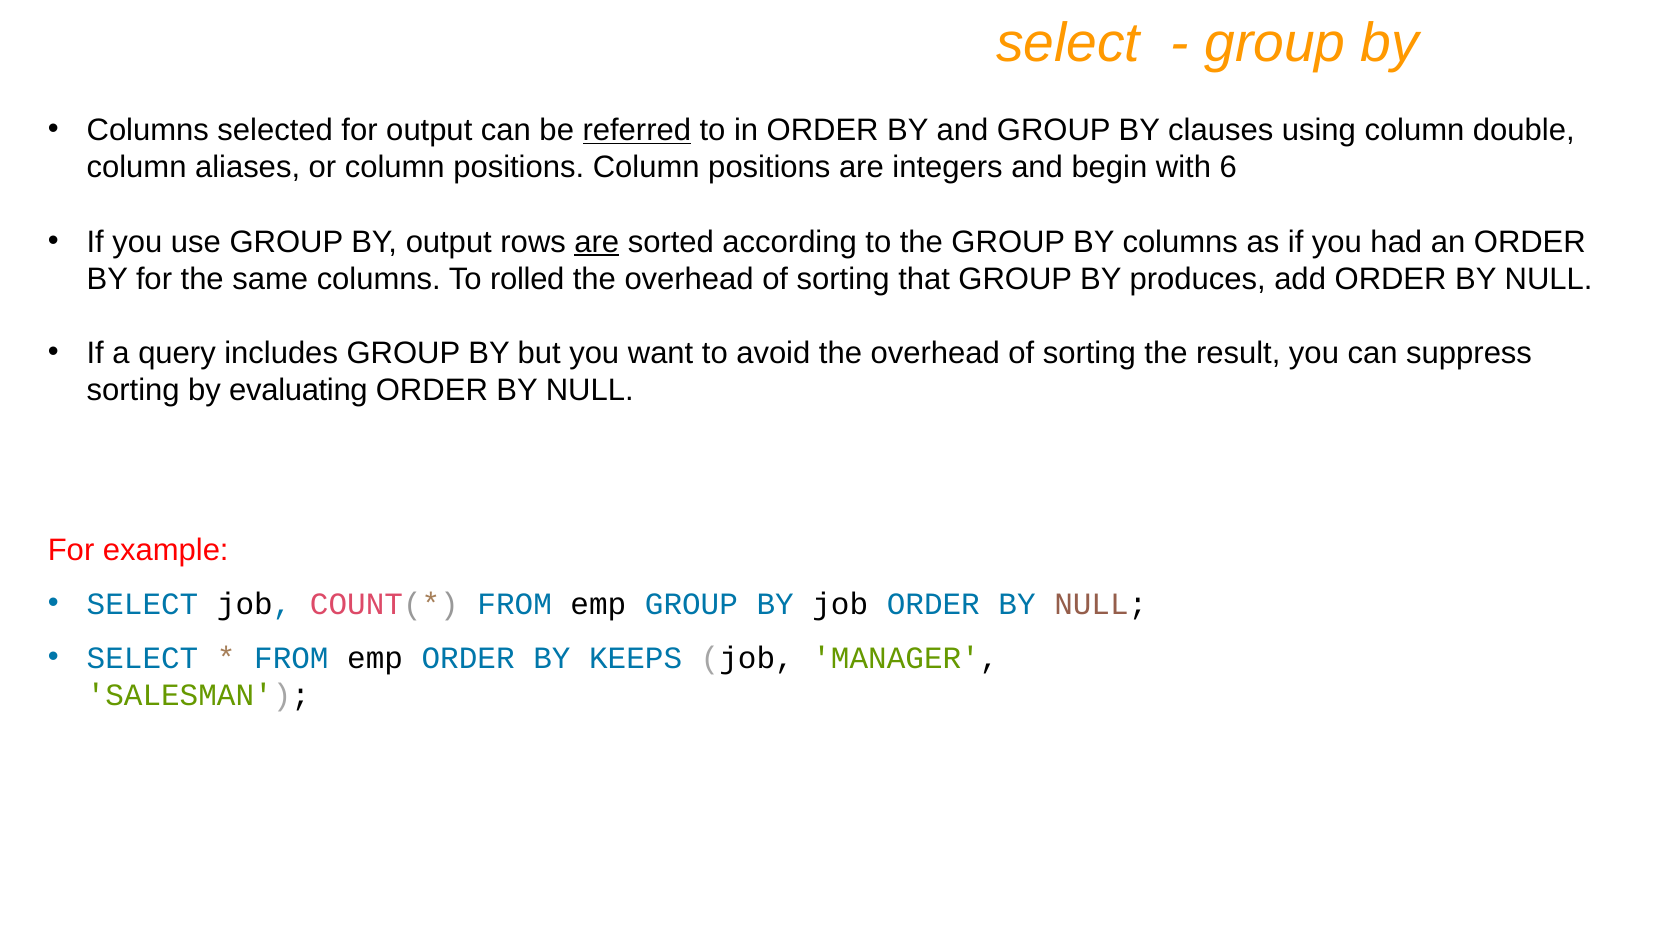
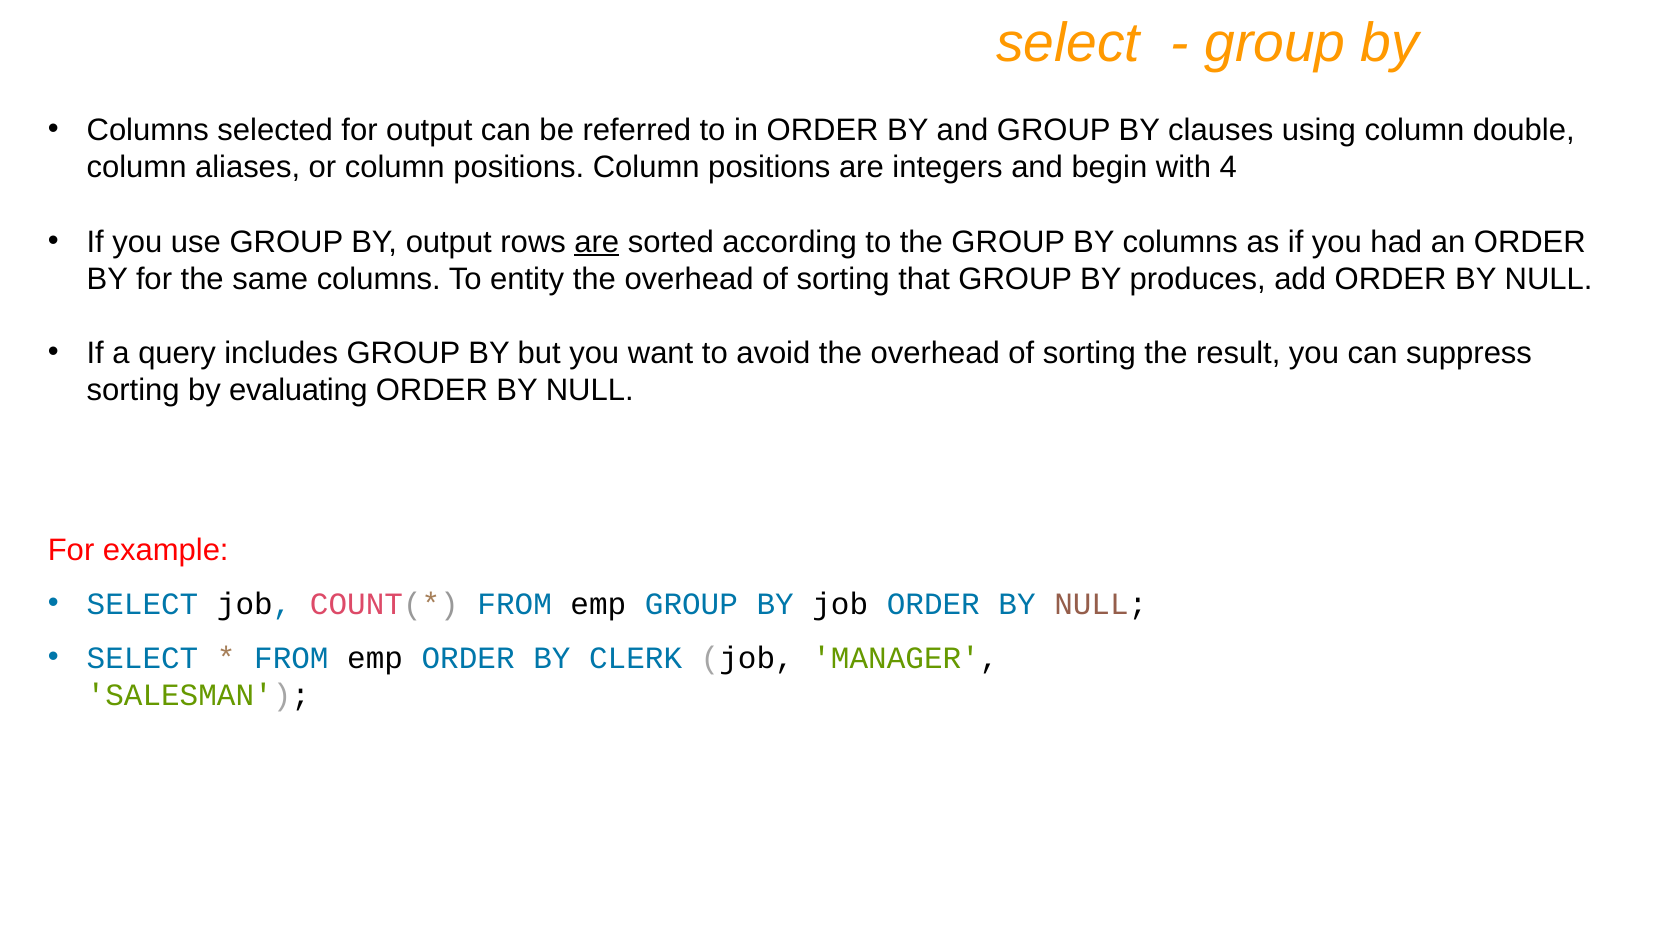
referred underline: present -> none (637, 130)
6: 6 -> 4 (1228, 167)
rolled: rolled -> entity (527, 279)
KEEPS: KEEPS -> CLERK (636, 658)
